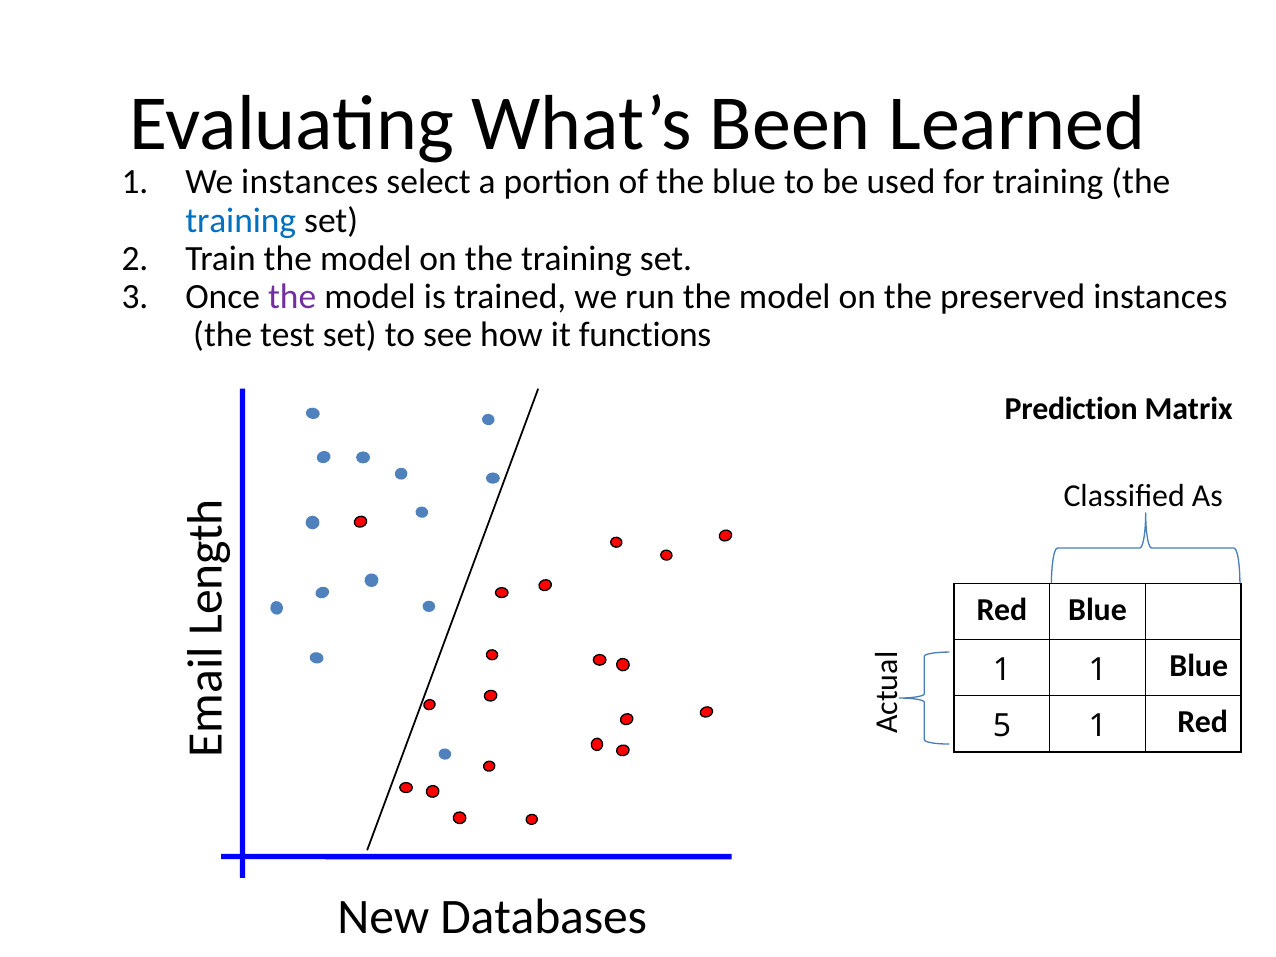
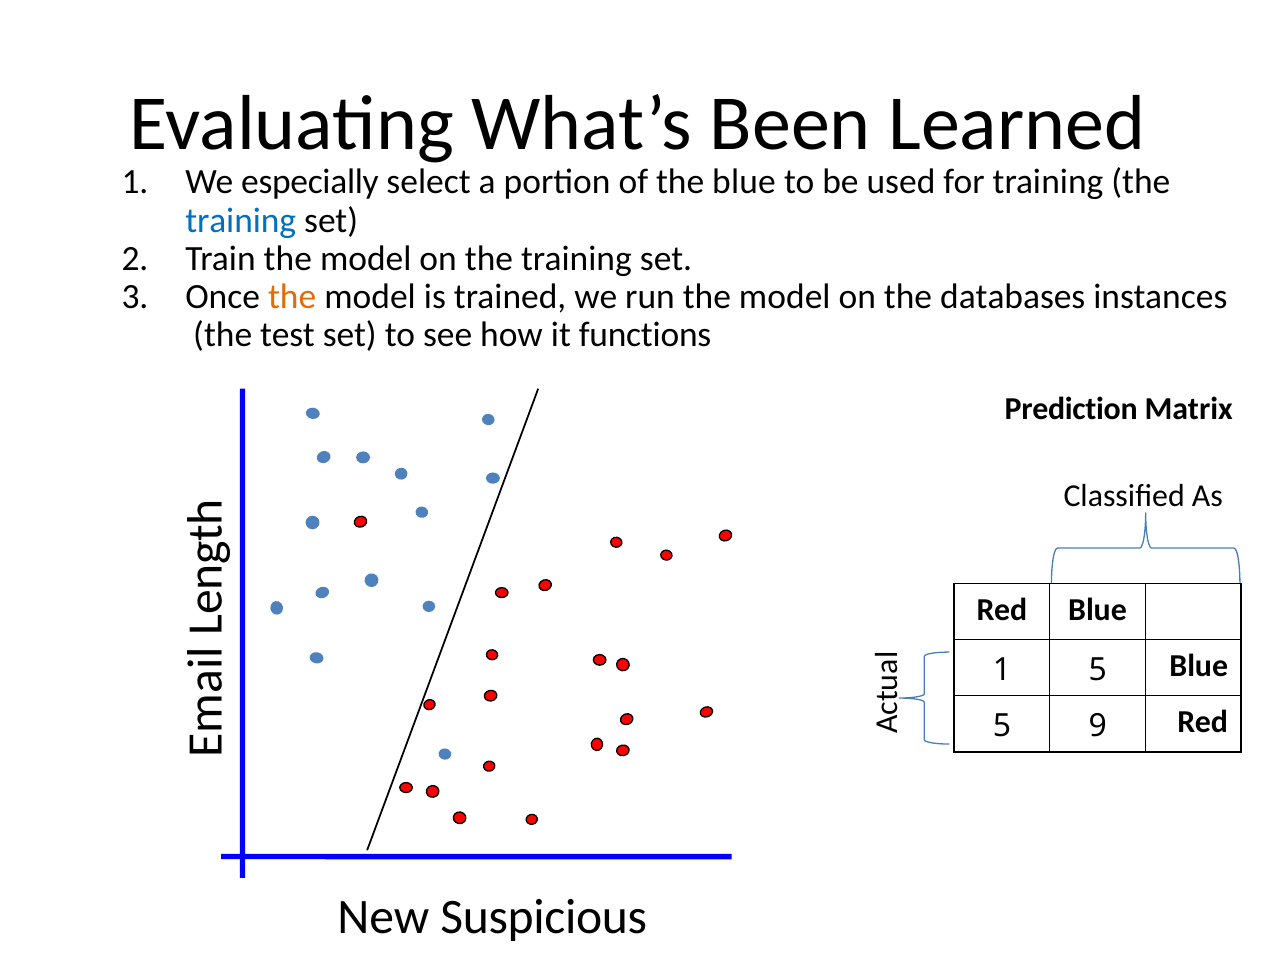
We instances: instances -> especially (310, 182)
the colour: purple -> orange (292, 297)
preserved: preserved -> databases (1013, 297)
1 1: 1 -> 5 (1098, 670)
5 1: 1 -> 9 (1098, 726)
Databases: Databases -> Suspicious (544, 917)
